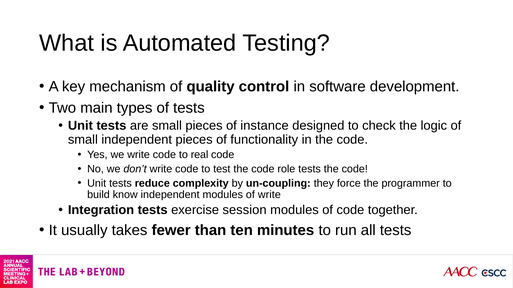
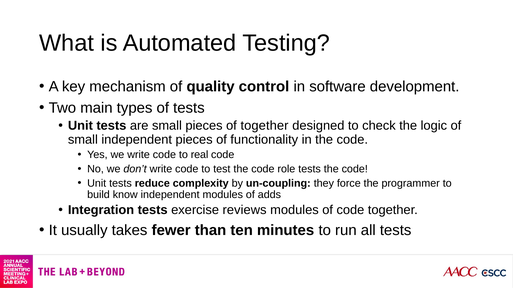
of instance: instance -> together (265, 126)
of write: write -> adds (269, 195)
session: session -> reviews (245, 210)
